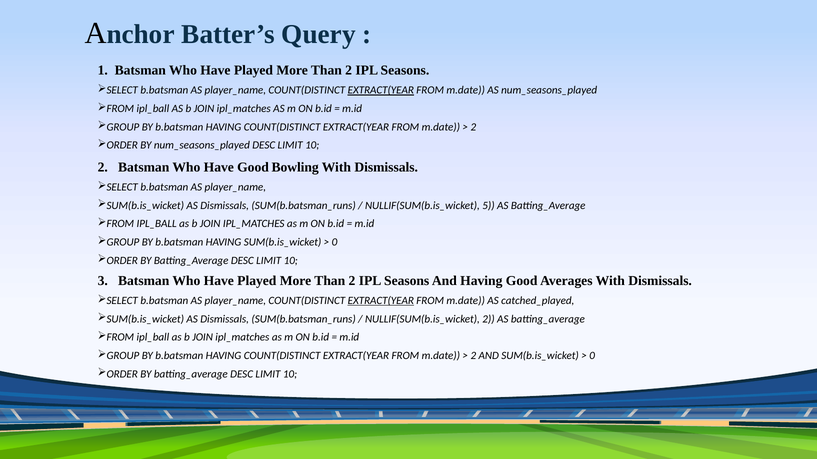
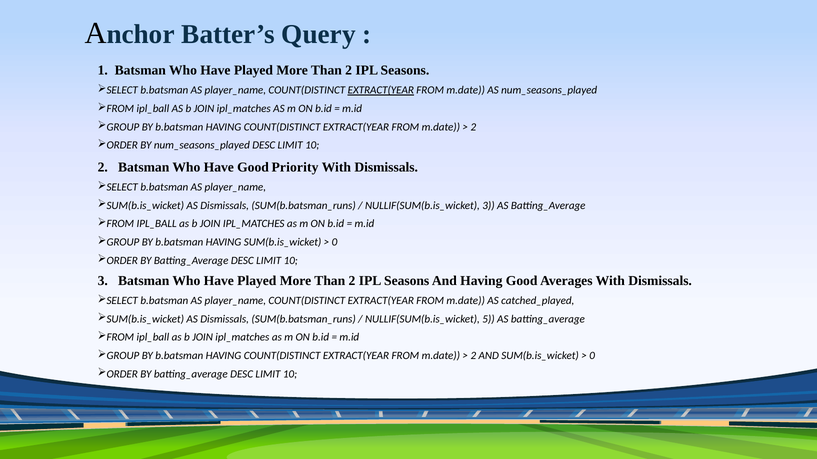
Bowling: Bowling -> Priority (295, 168)
NULLIF(SUM(b.is_wicket 5: 5 -> 3 (488, 206)
EXTRACT(YEAR underline: present -> none (381, 301)
NULLIF(SUM(b.is_wicket 2: 2 -> 5 (488, 319)
